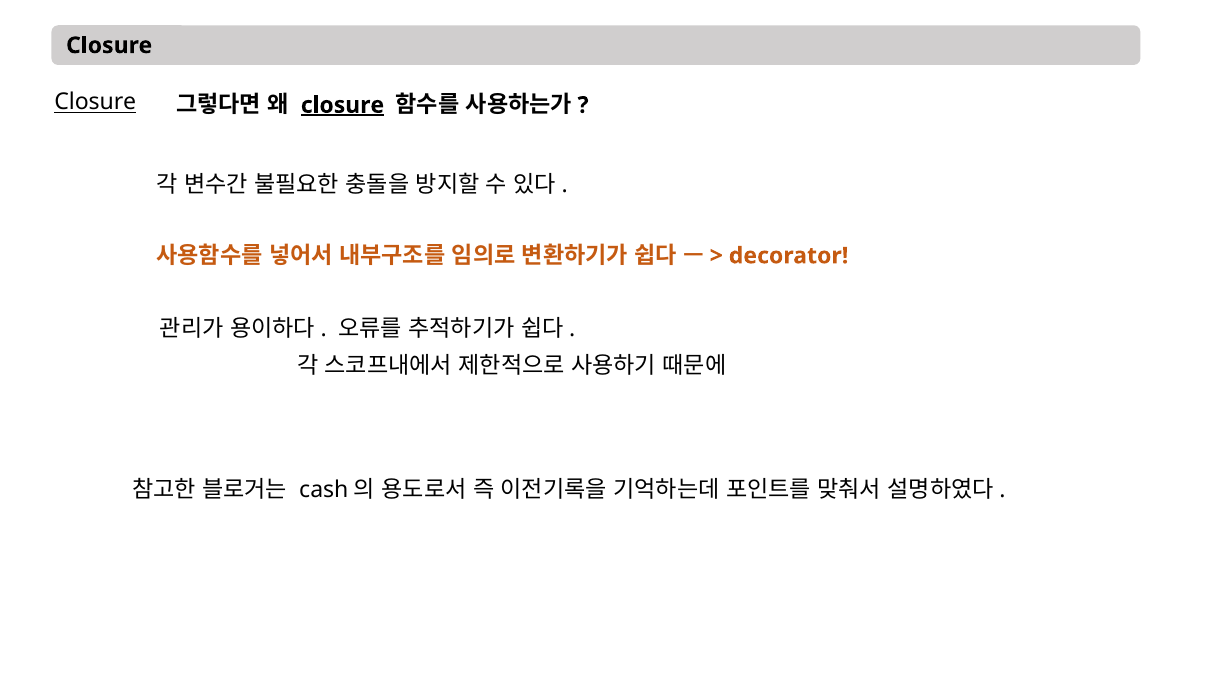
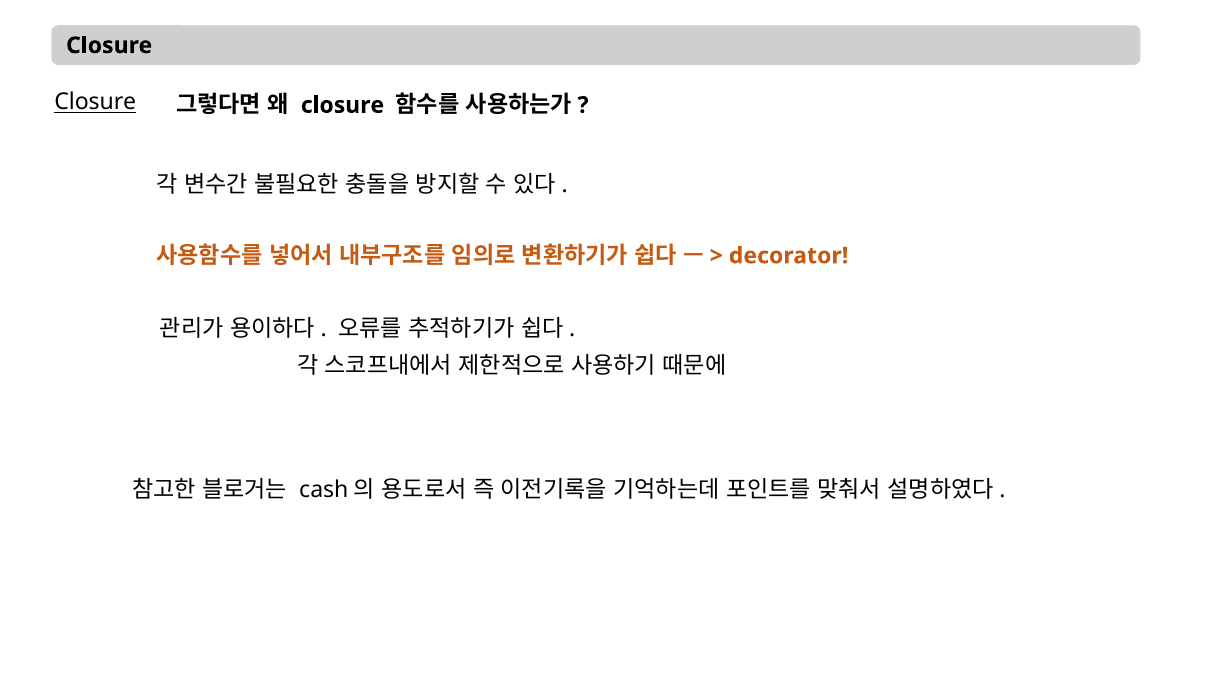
closure underline: present -> none (342, 105)
